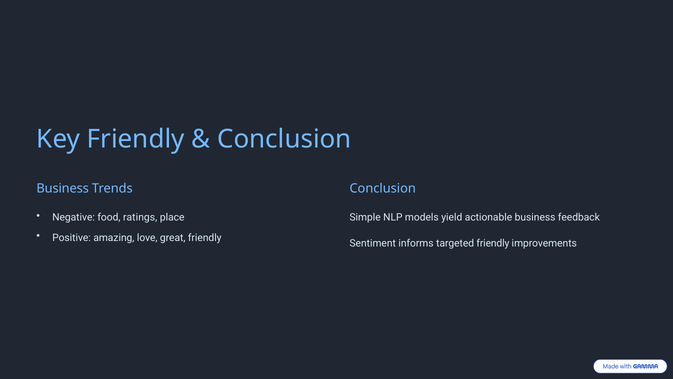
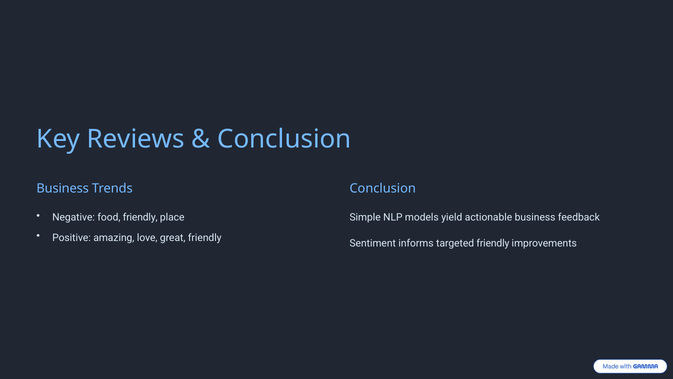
Key Friendly: Friendly -> Reviews (136, 139)
food ratings: ratings -> friendly (140, 217)
